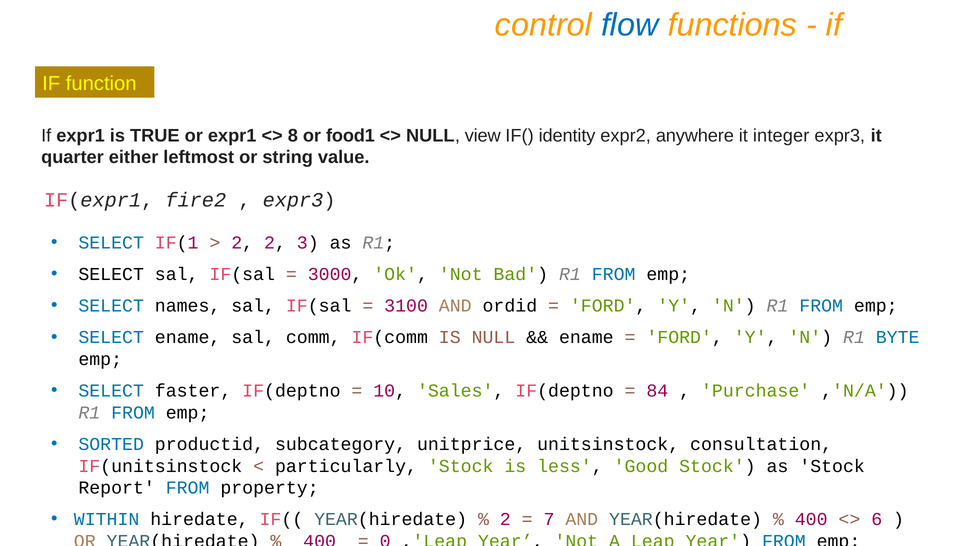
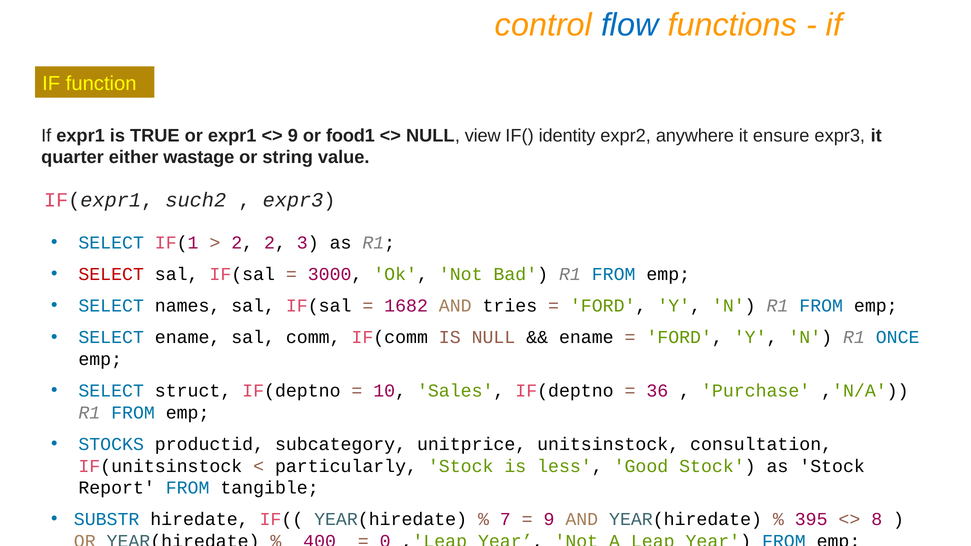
8: 8 -> 9 (293, 136)
integer: integer -> ensure (781, 136)
leftmost: leftmost -> wastage (199, 157)
fire2: fire2 -> such2 (196, 200)
SELECT colour: black -> red (111, 275)
3100: 3100 -> 1682 (406, 306)
ordid: ordid -> tries (510, 306)
BYTE: BYTE -> ONCE (898, 338)
faster: faster -> struct (193, 391)
84: 84 -> 36 (657, 391)
SORTED: SORTED -> STOCKS (111, 444)
property: property -> tangible (270, 488)
WITHIN: WITHIN -> SUBSTR (107, 520)
2: 2 -> 7 (505, 520)
7: 7 -> 9 (549, 520)
400: 400 -> 395 (811, 520)
6: 6 -> 8 (877, 520)
